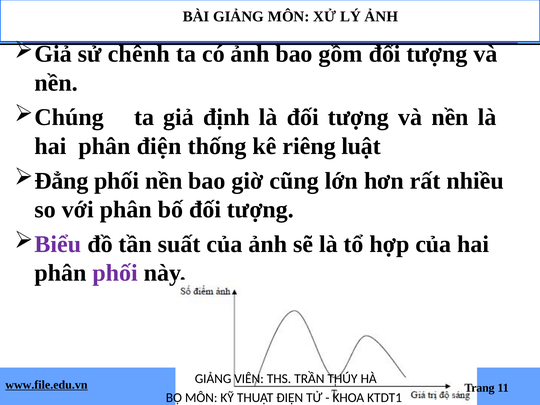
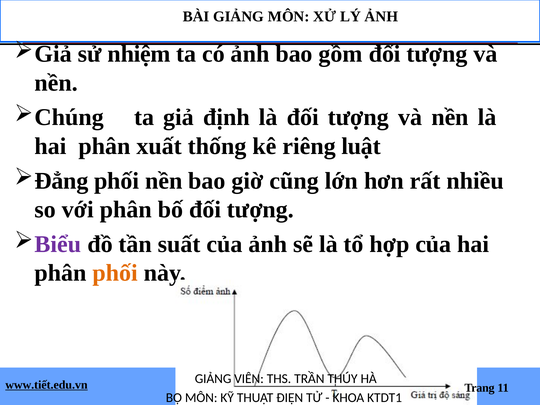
chênh: chênh -> nhiệm (139, 54)
phân điện: điện -> xuất (159, 146)
phối colour: purple -> orange (115, 273)
www.file.edu.vn: www.file.edu.vn -> www.tiết.edu.vn (46, 385)
